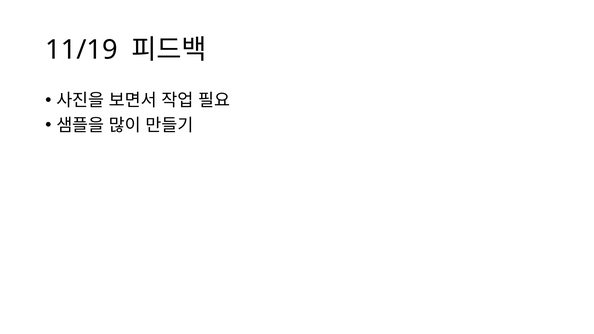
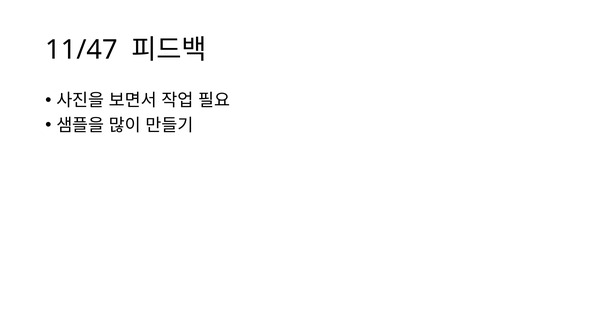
11/19: 11/19 -> 11/47 (81, 50)
